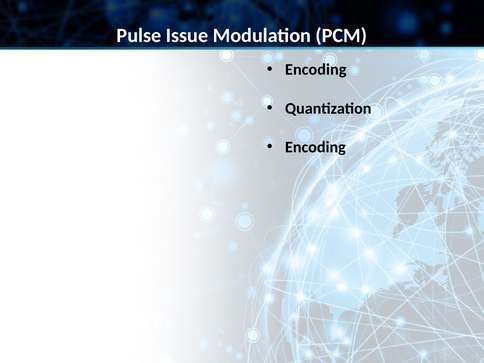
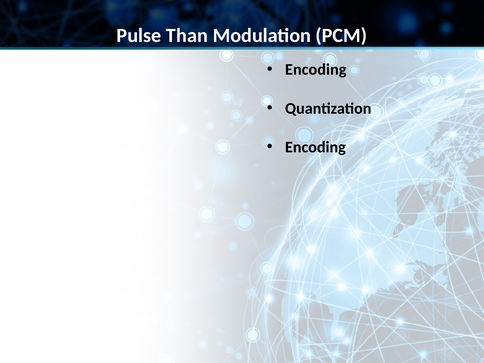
Issue: Issue -> Than (187, 35)
